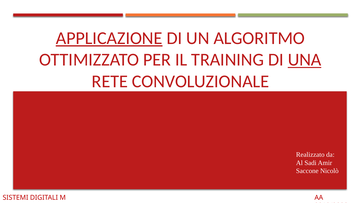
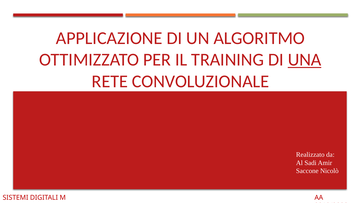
APPLICAZIONE underline: present -> none (109, 38)
